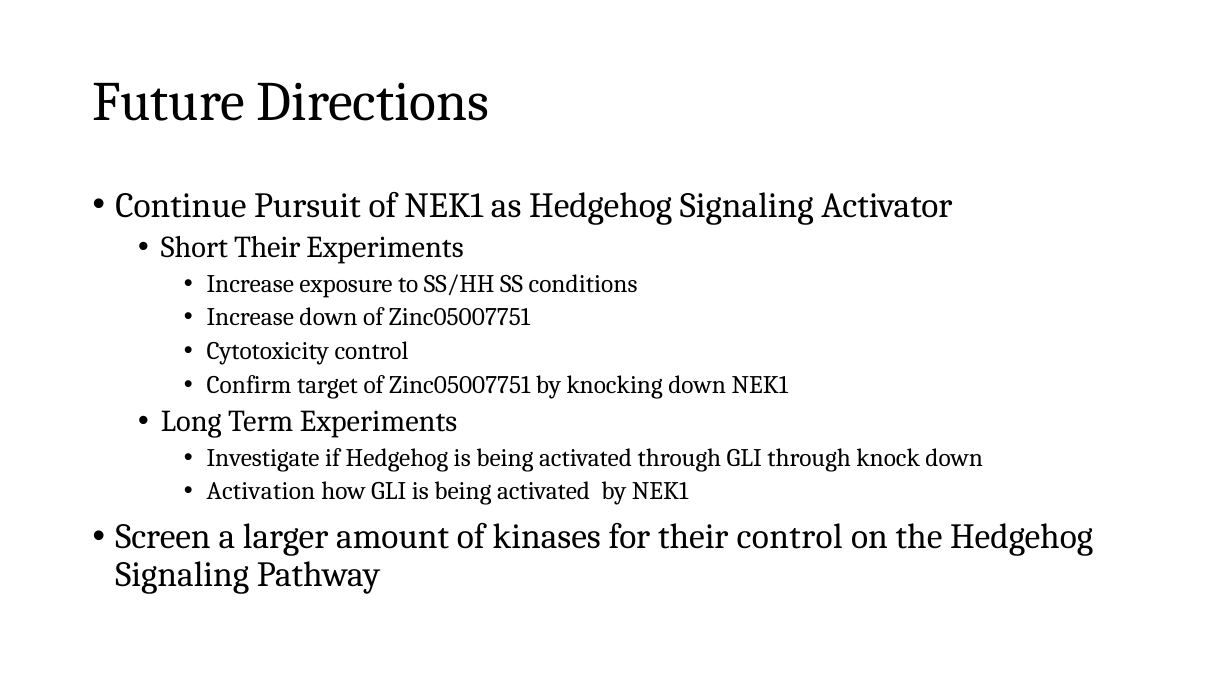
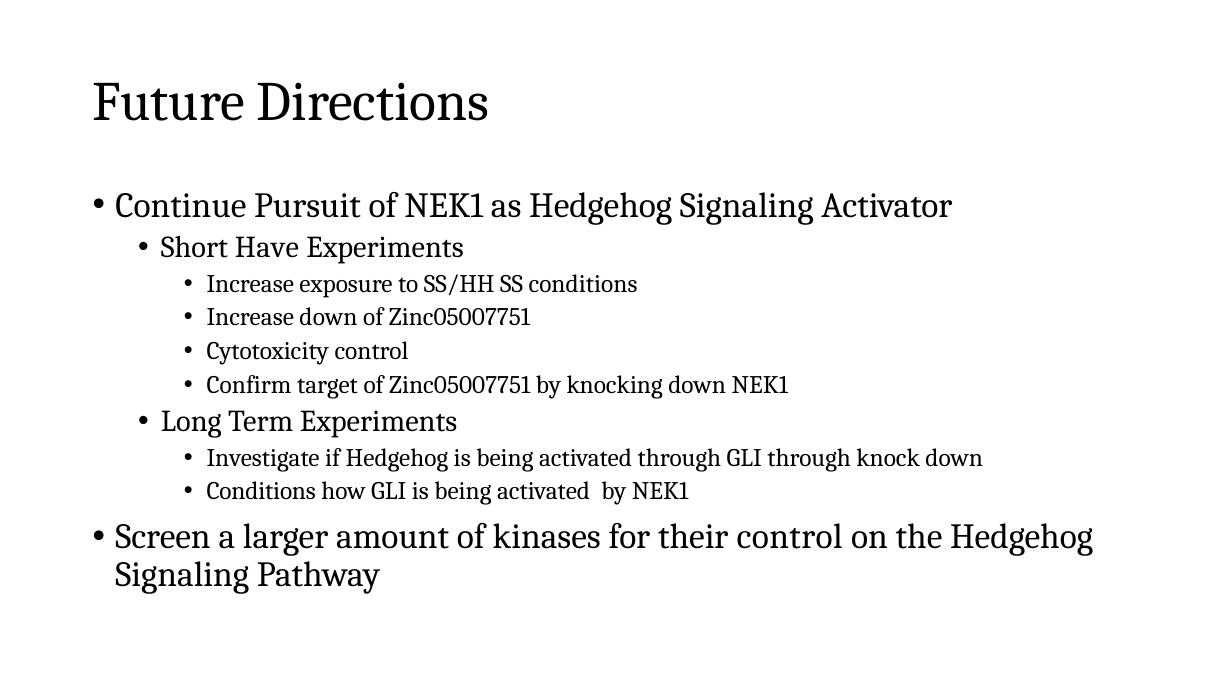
Short Their: Their -> Have (267, 247)
Activation: Activation -> Conditions (261, 491)
